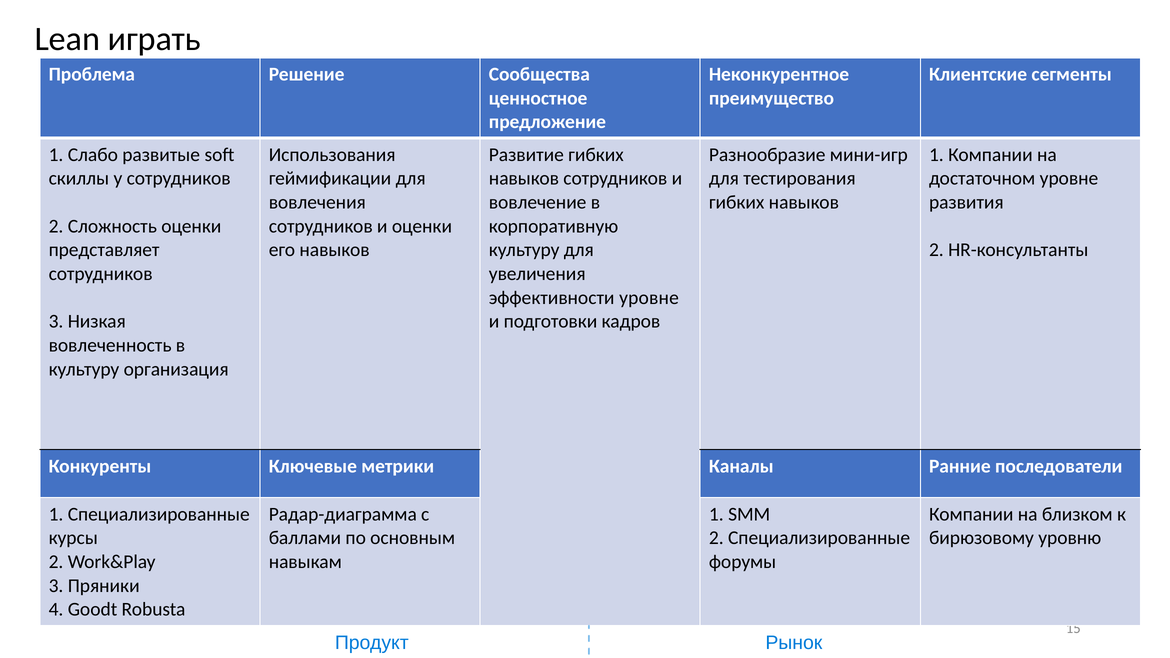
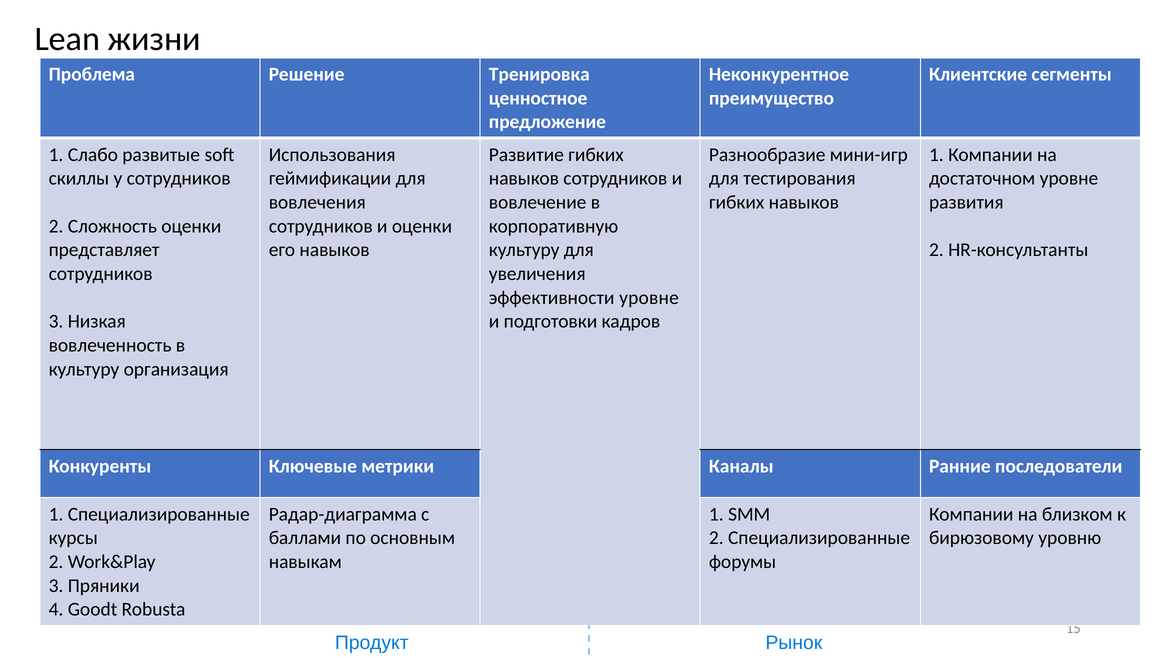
играть: играть -> жизни (154, 39)
Сообщества: Сообщества -> Тренировка (539, 74)
